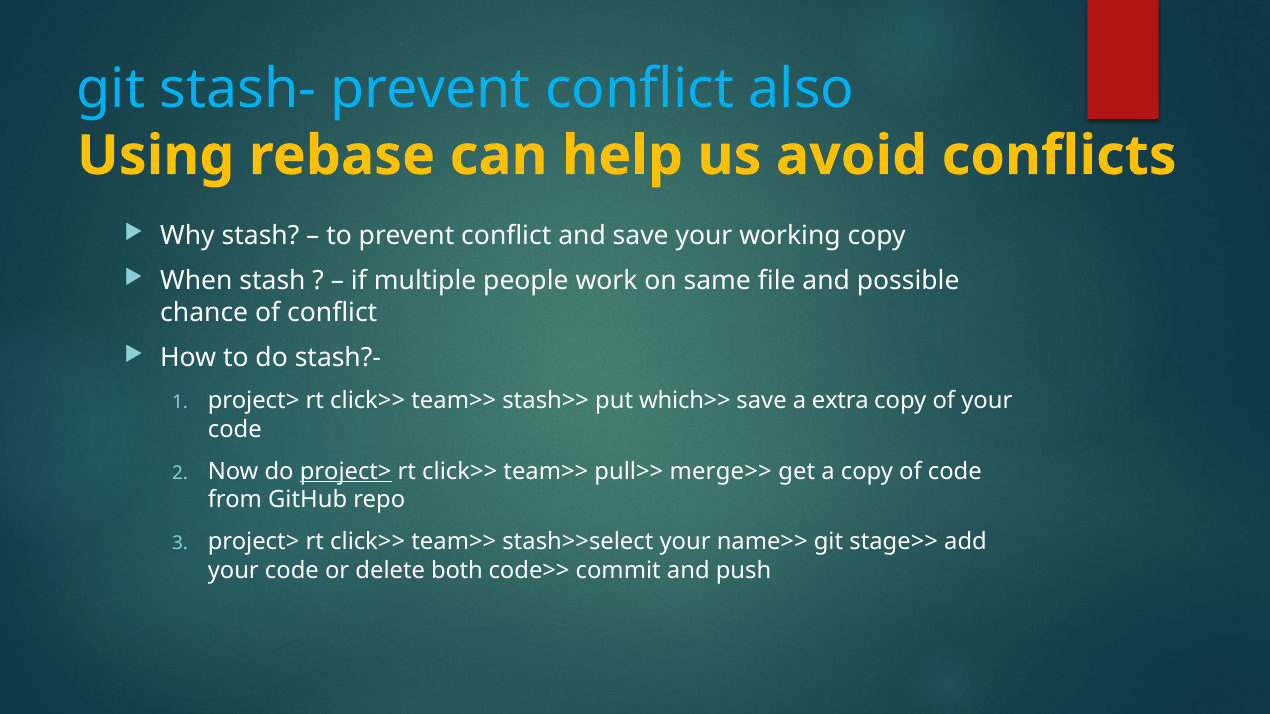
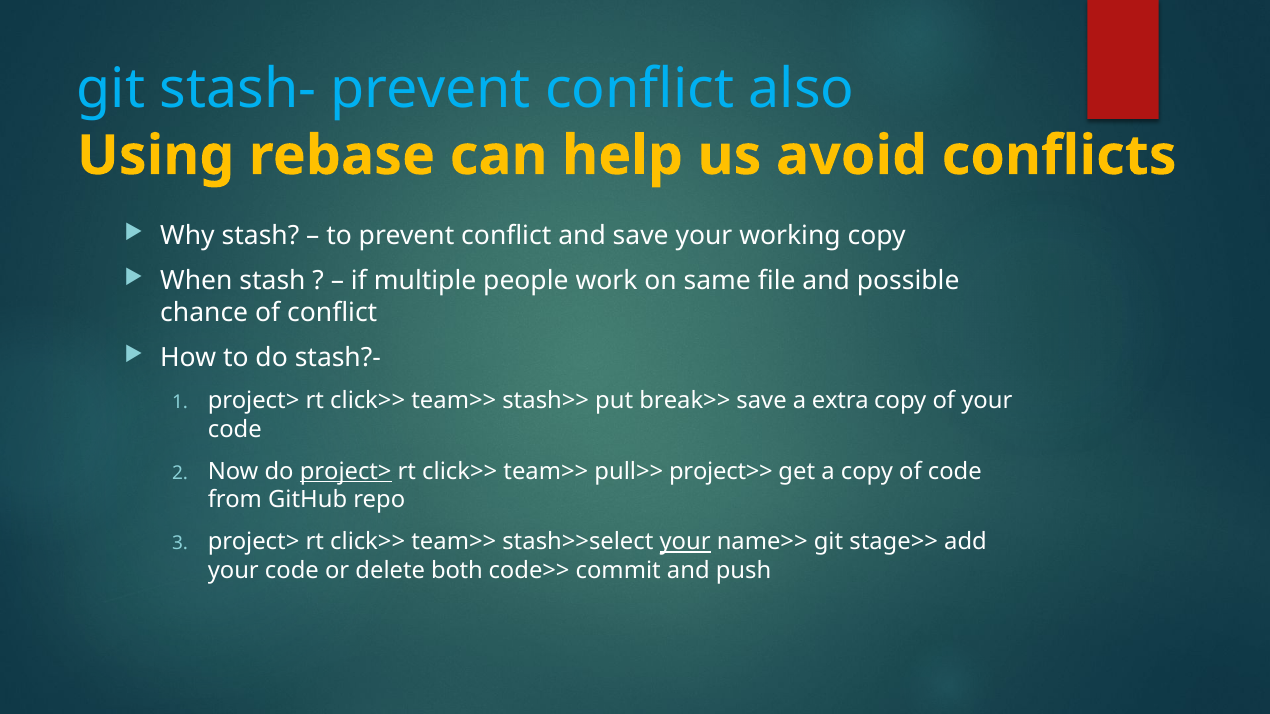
which>>: which>> -> break>> (685, 401)
merge>>: merge>> -> project>> (721, 472)
your underline: none -> present (685, 542)
